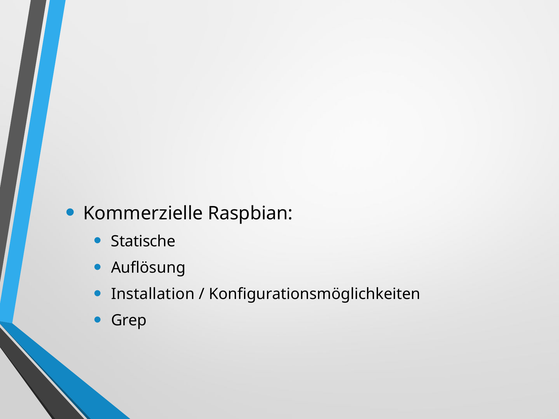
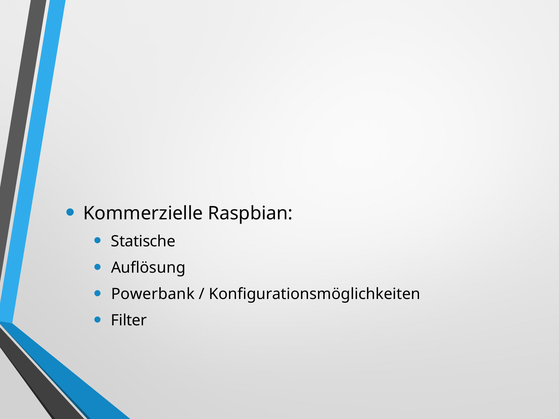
Installation: Installation -> Powerbank (153, 294)
Grep: Grep -> Filter (129, 321)
